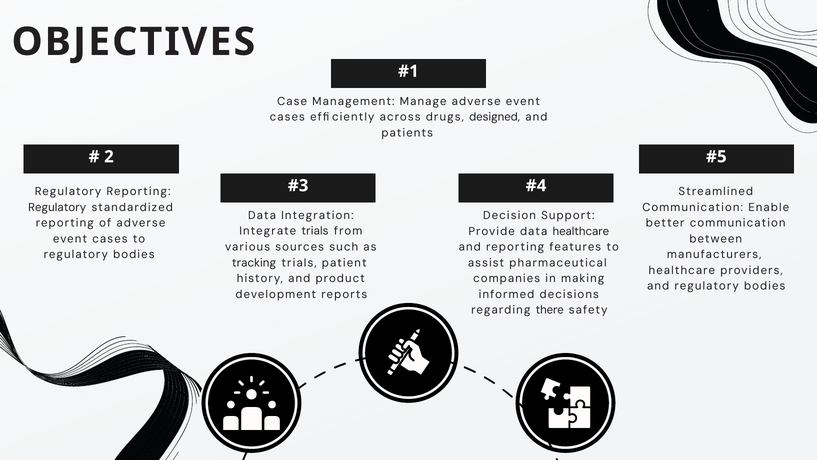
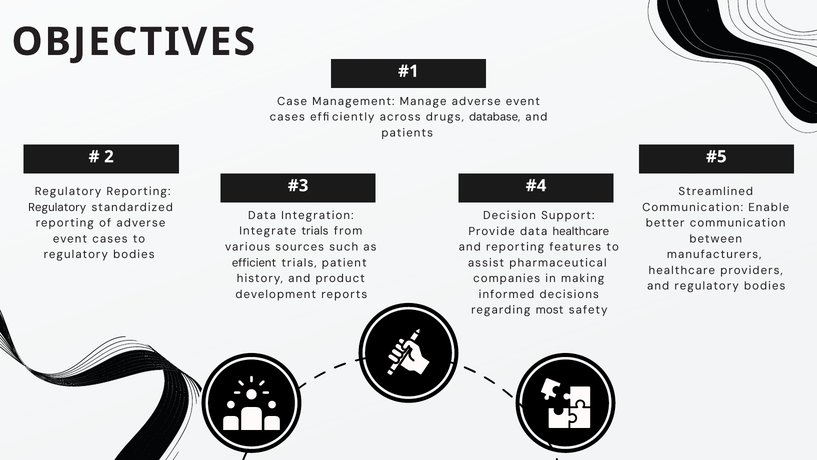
designed: designed -> database (495, 117)
tracking: tracking -> efficient (254, 263)
there: there -> most (550, 310)
